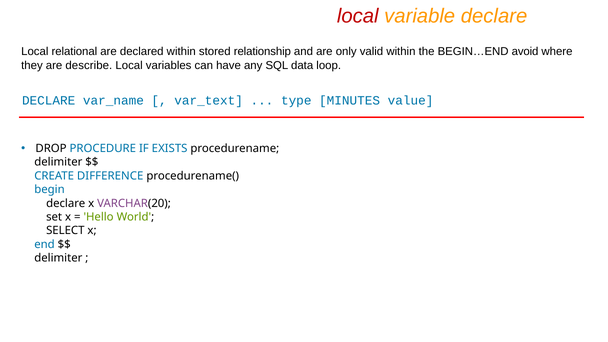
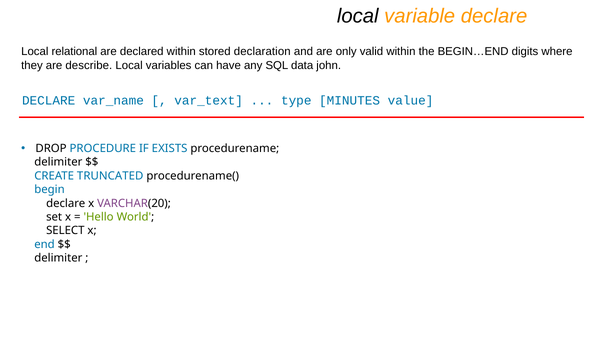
local colour: red -> black (358, 16)
relationship: relationship -> declaration (262, 52)
avoid: avoid -> digits (525, 52)
loop: loop -> john (329, 65)
DIFFERENCE: DIFFERENCE -> TRUNCATED (110, 176)
